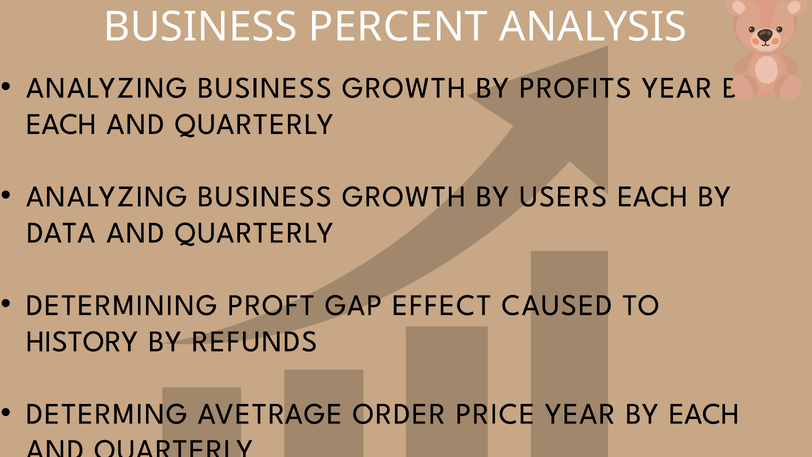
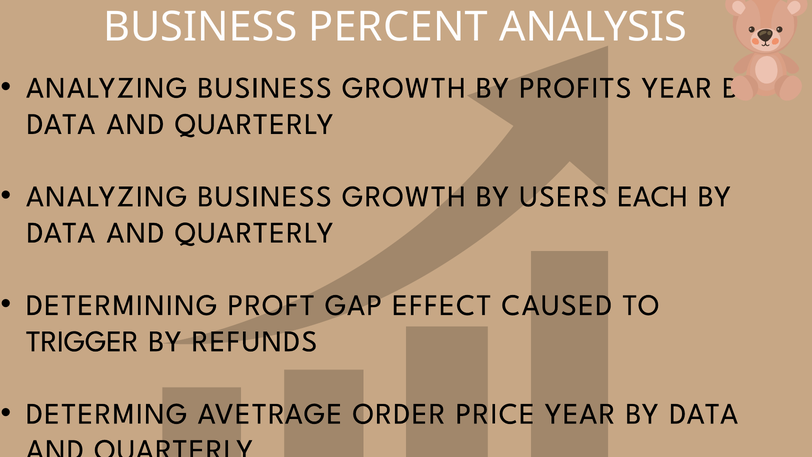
EACH: EACH -> DATA (61, 124)
HISTORY: HISTORY -> TRIGGER (82, 341)
EACH: EACH -> DATA (704, 414)
